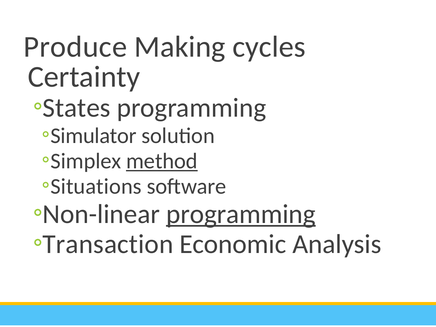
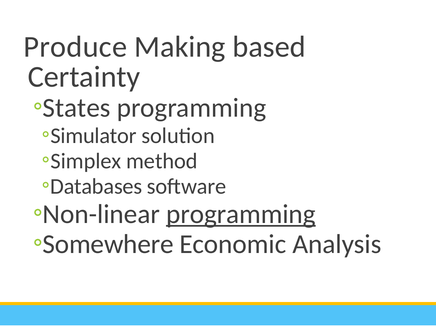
cycles: cycles -> based (269, 47)
method underline: present -> none (162, 161)
Situations: Situations -> Databases (96, 186)
Transaction: Transaction -> Somewhere (108, 244)
